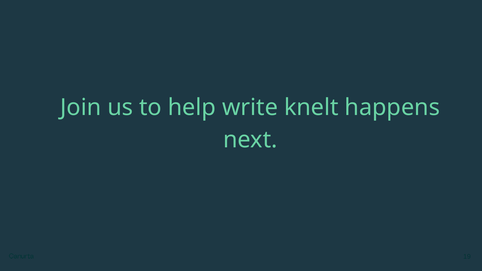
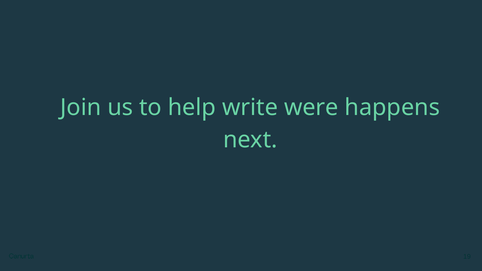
knelt: knelt -> were (311, 108)
